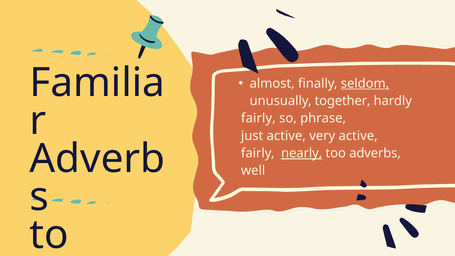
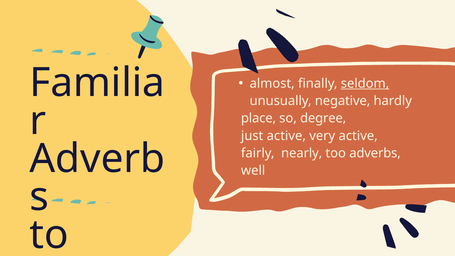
together: together -> negative (343, 101)
fairly: fairly -> place (258, 118)
phrase: phrase -> degree (323, 118)
nearly underline: present -> none (302, 153)
